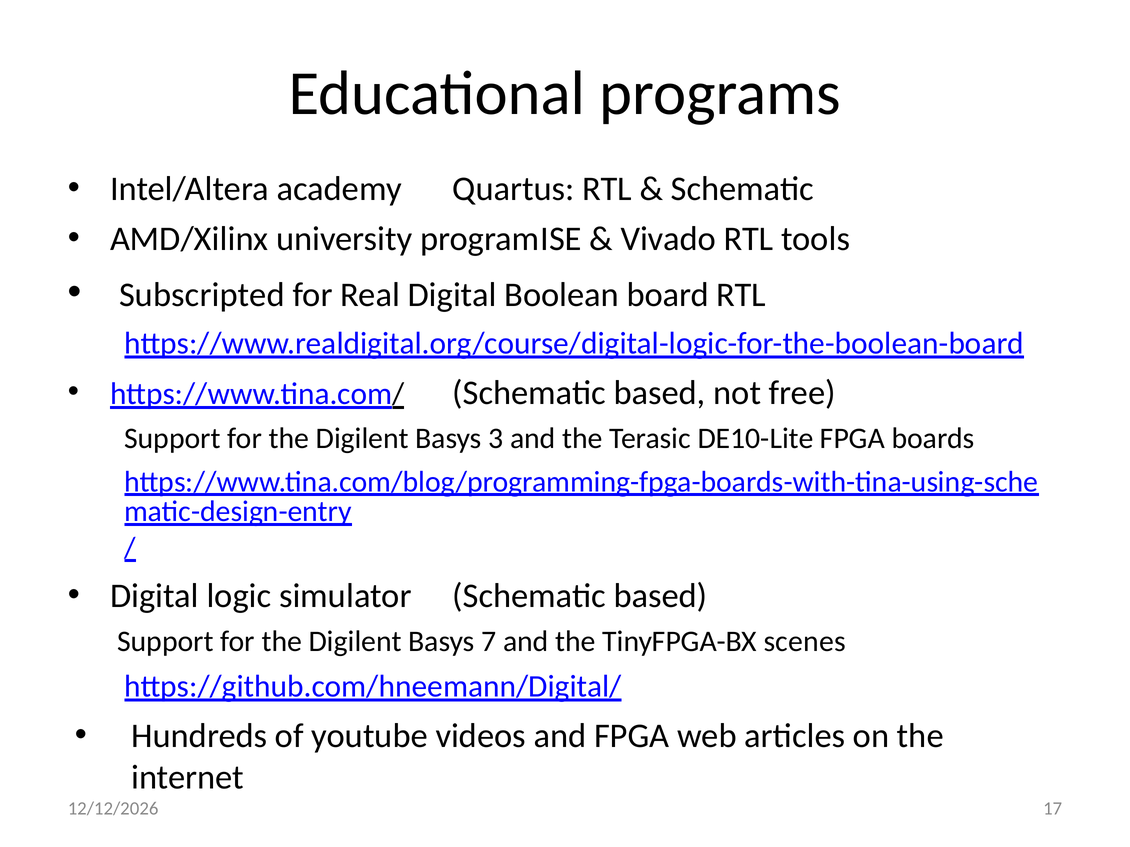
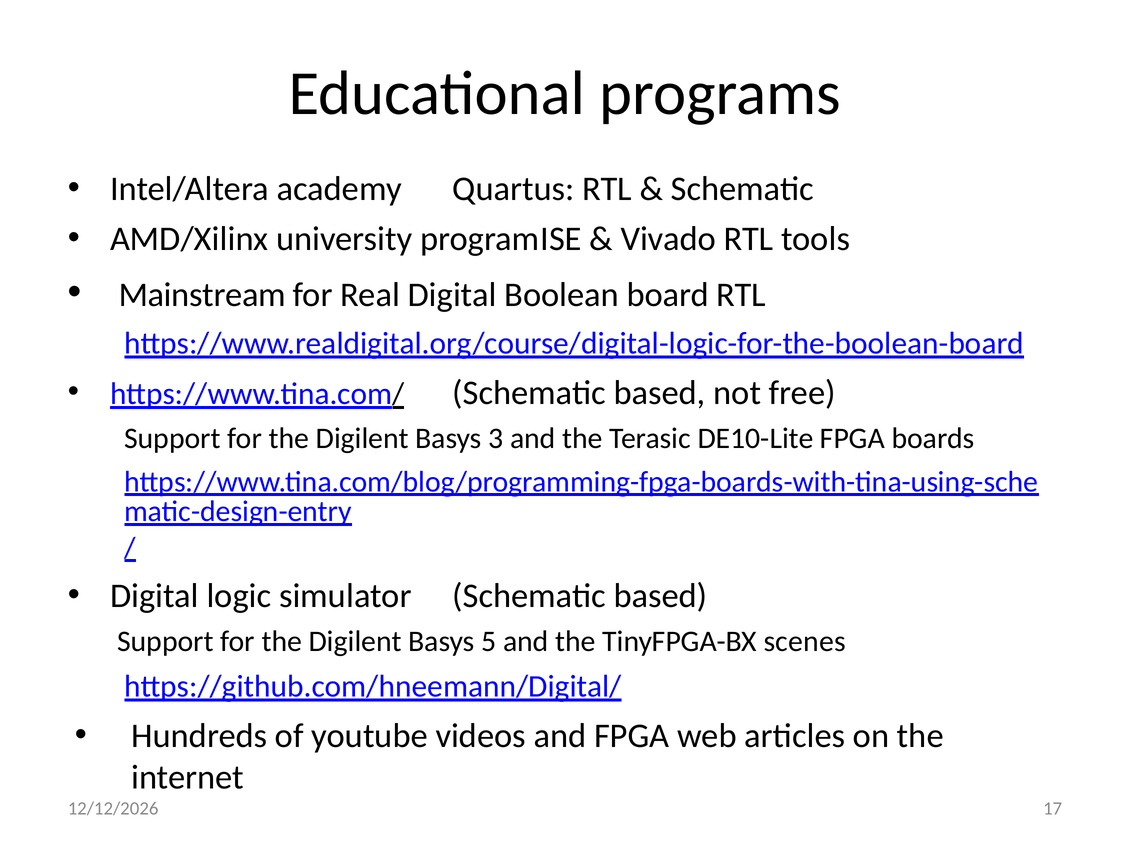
Subscripted: Subscripted -> Mainstream (202, 295)
7: 7 -> 5 (489, 642)
